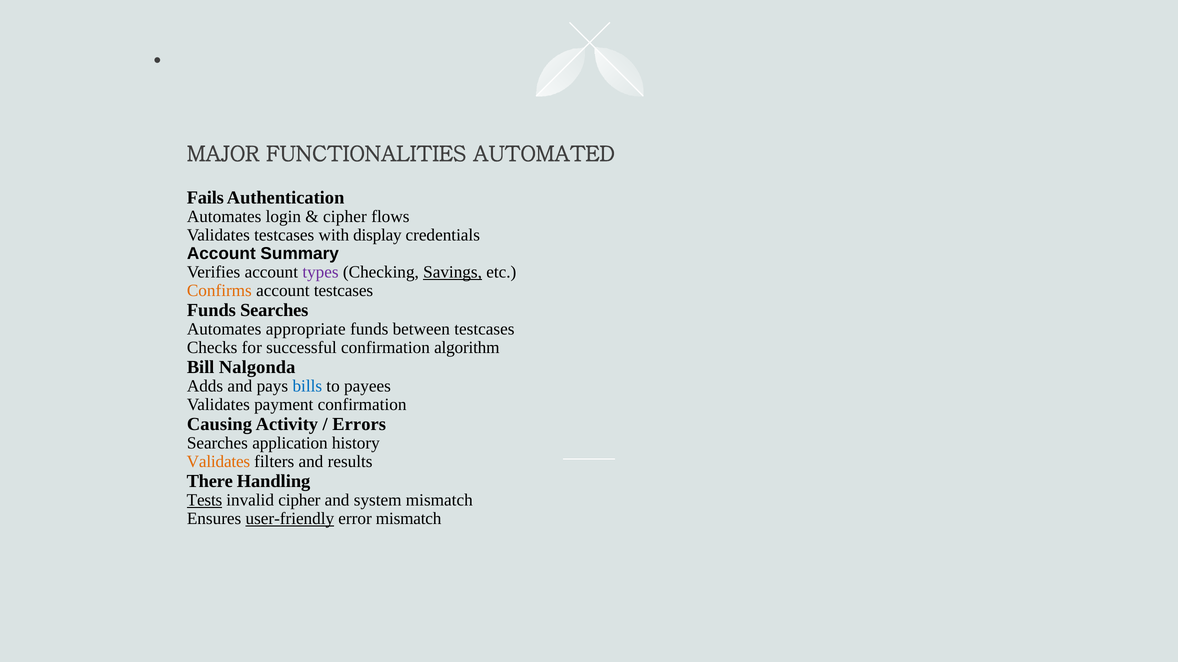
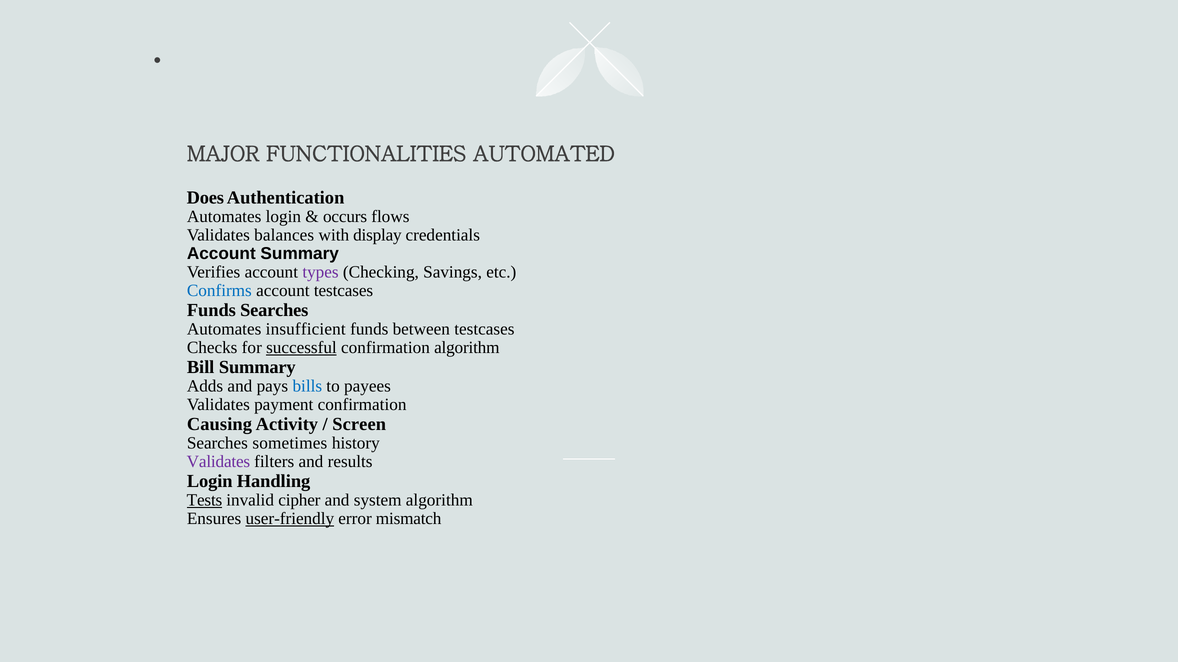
Fails: Fails -> Does (205, 198)
cipher: cipher -> occurs (345, 217)
Validates testcases: testcases -> balances (284, 235)
Savings underline: present -> none (453, 272)
Confirms colour: orange -> blue (219, 291)
appropriate: appropriate -> insufficient (306, 329)
successful underline: none -> present (301, 348)
Bill Nalgonda: Nalgonda -> Summary (257, 367)
Errors: Errors -> Screen (359, 425)
application: application -> sometimes (290, 444)
Validates colour: orange -> purple (218, 462)
There: There -> Login (210, 482)
system mismatch: mismatch -> algorithm (439, 501)
